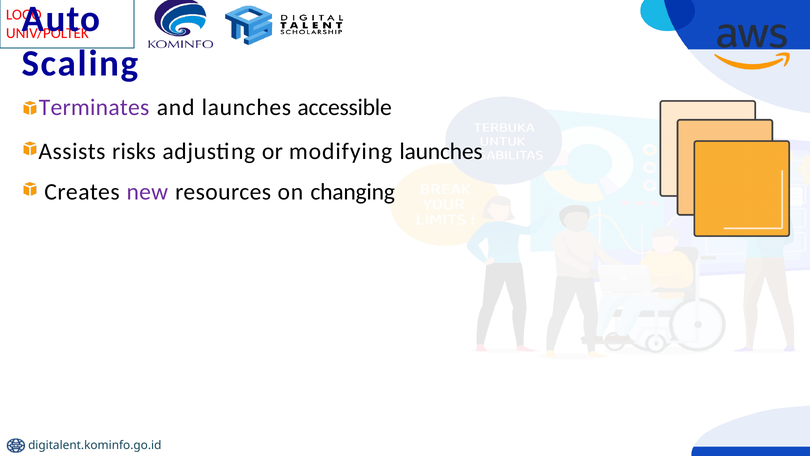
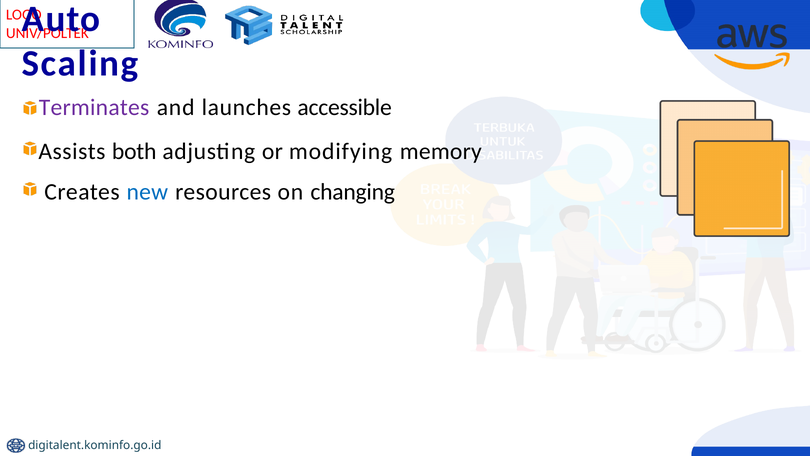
risks: risks -> both (134, 151)
modifying launches: launches -> memory (441, 151)
new colour: purple -> blue (147, 192)
